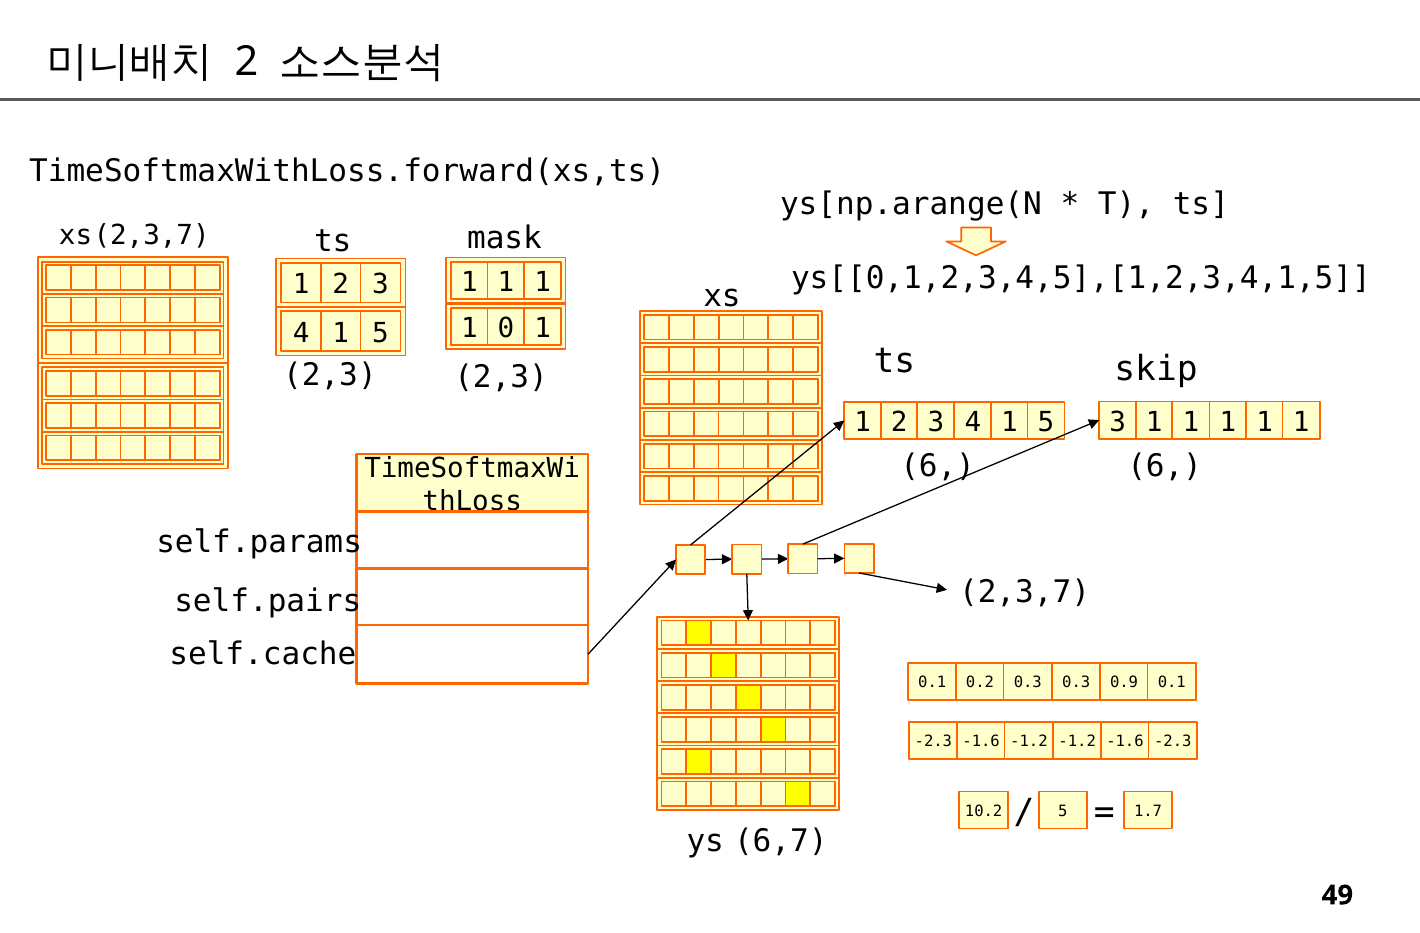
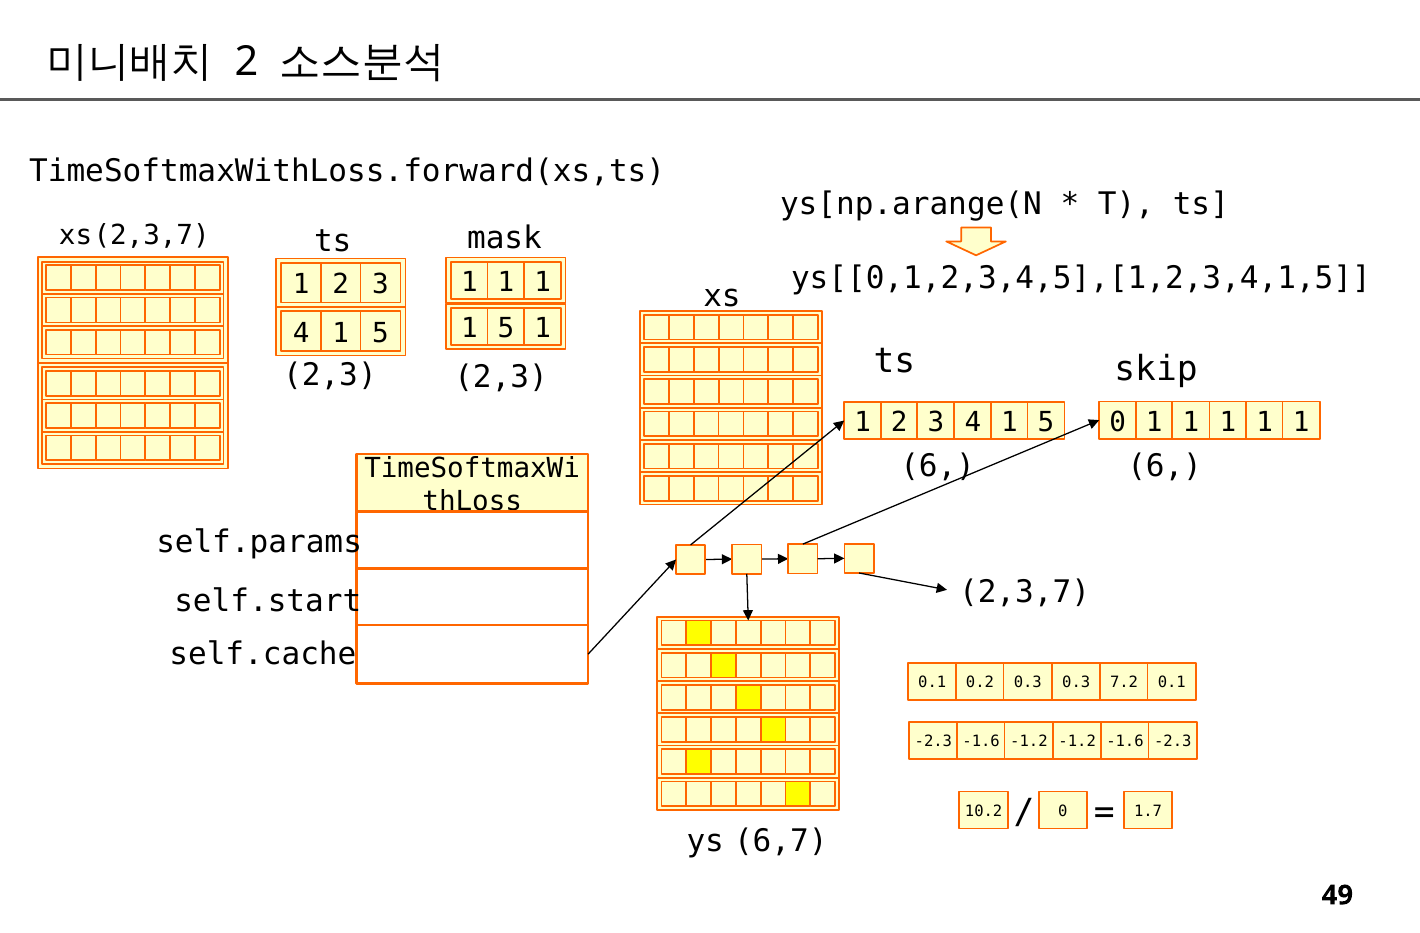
5 1 0: 0 -> 5 (506, 328)
3 3: 3 -> 0 (1118, 422)
self.pairs: self.pairs -> self.start (268, 602)
0.9: 0.9 -> 7.2 (1124, 682)
5: 5 -> 0 (1063, 811)
